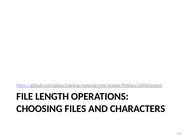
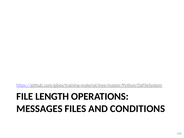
CHOOSING: CHOOSING -> MESSAGES (39, 109)
CHARACTERS: CHARACTERS -> CONDITIONS (138, 109)
